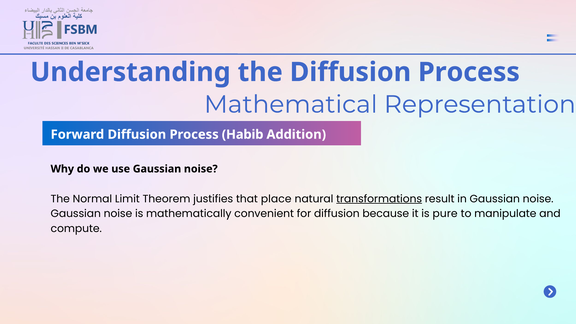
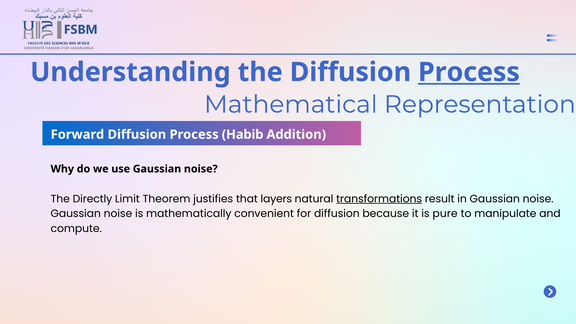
Process underline: none -> present (469, 72)
Normal: Normal -> Directly (92, 199)
place: place -> layers (276, 199)
